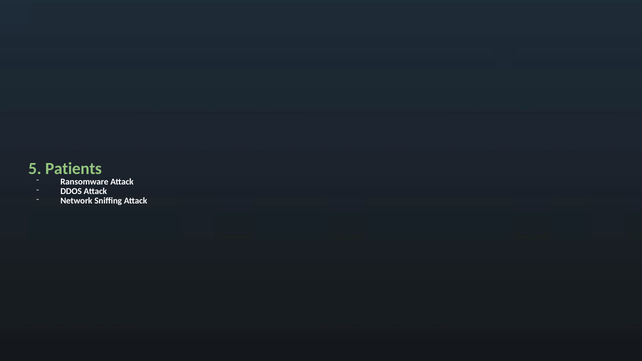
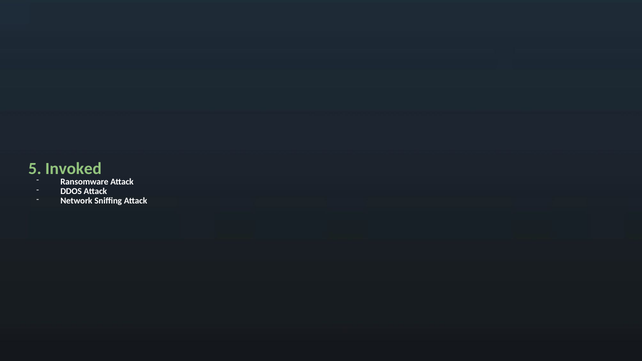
Patients: Patients -> Invoked (73, 169)
